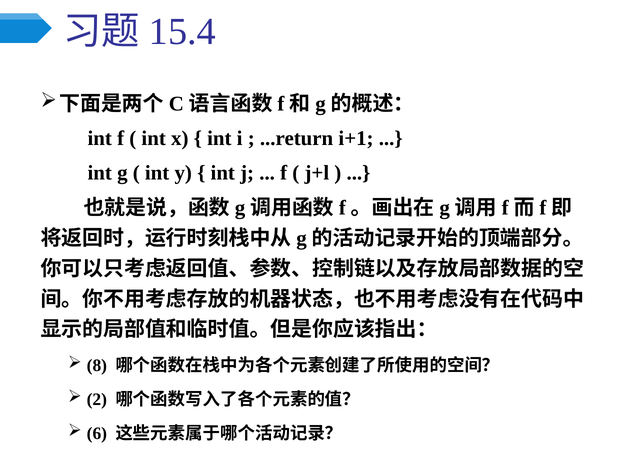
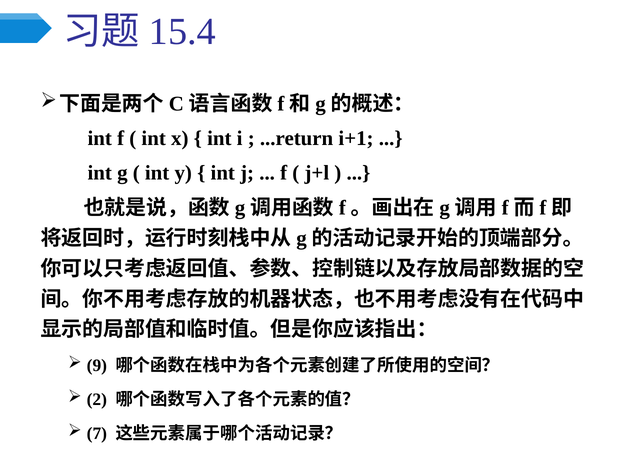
8: 8 -> 9 (97, 366)
6: 6 -> 7 (97, 434)
